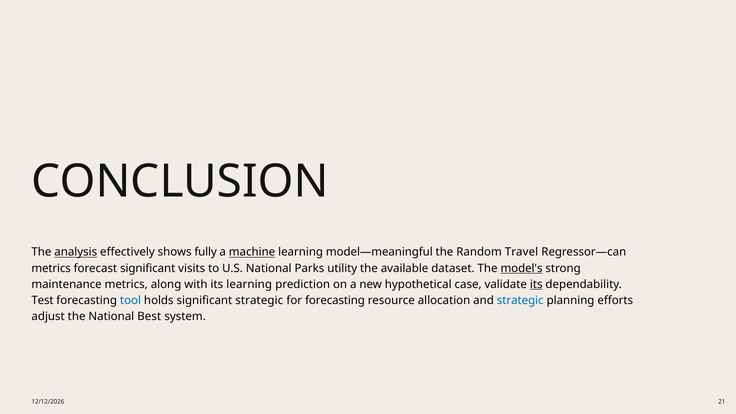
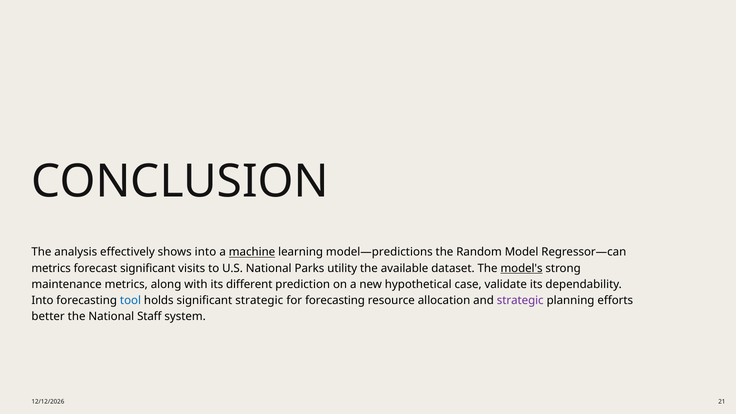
analysis underline: present -> none (76, 252)
shows fully: fully -> into (205, 252)
model—meaningful: model—meaningful -> model—predictions (379, 252)
Travel: Travel -> Model (522, 252)
its learning: learning -> different (249, 284)
its underline: present -> none (536, 284)
Test: Test -> Into (42, 301)
strategic colour: blue -> purple (520, 301)
adjust: adjust -> better (48, 317)
Best: Best -> Staff (149, 317)
